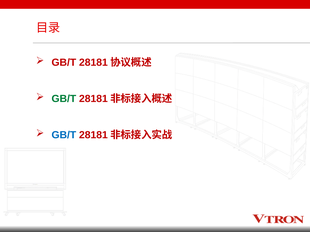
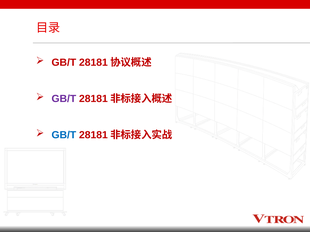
GB/T colour: green -> purple (64, 99)
